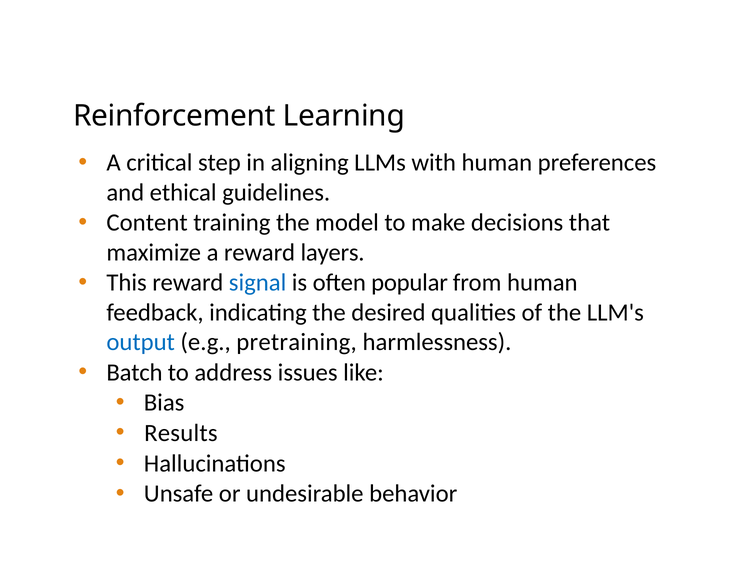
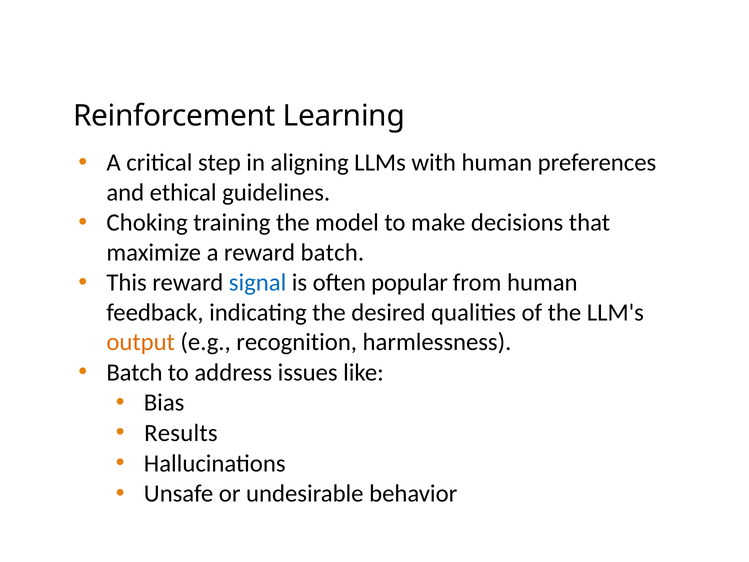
Content: Content -> Choking (147, 223)
reward layers: layers -> batch (332, 252)
output colour: blue -> orange (141, 342)
pretraining: pretraining -> recognition (297, 342)
